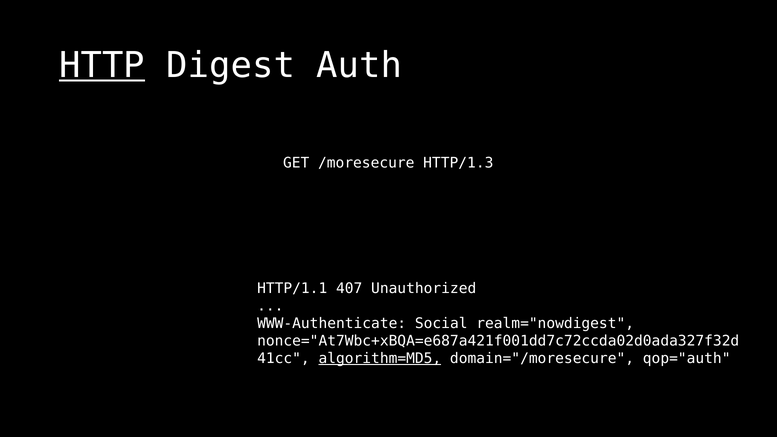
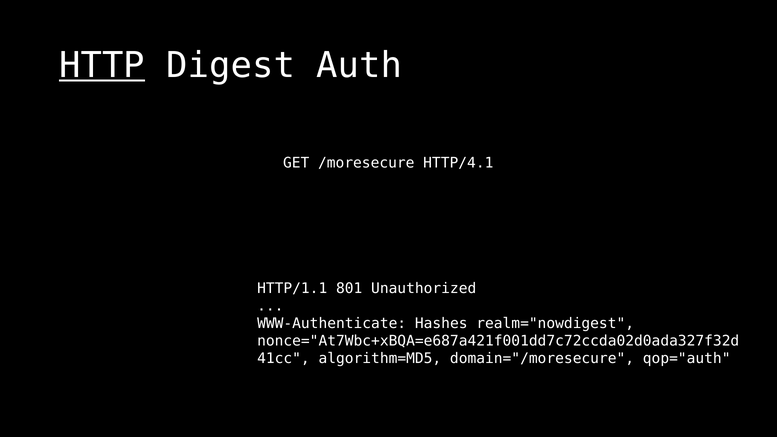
HTTP/1.3: HTTP/1.3 -> HTTP/4.1 (458, 163)
407: 407 -> 801 (349, 289)
Social: Social -> Hashes (441, 323)
algorithm=MD5 underline: present -> none (380, 358)
